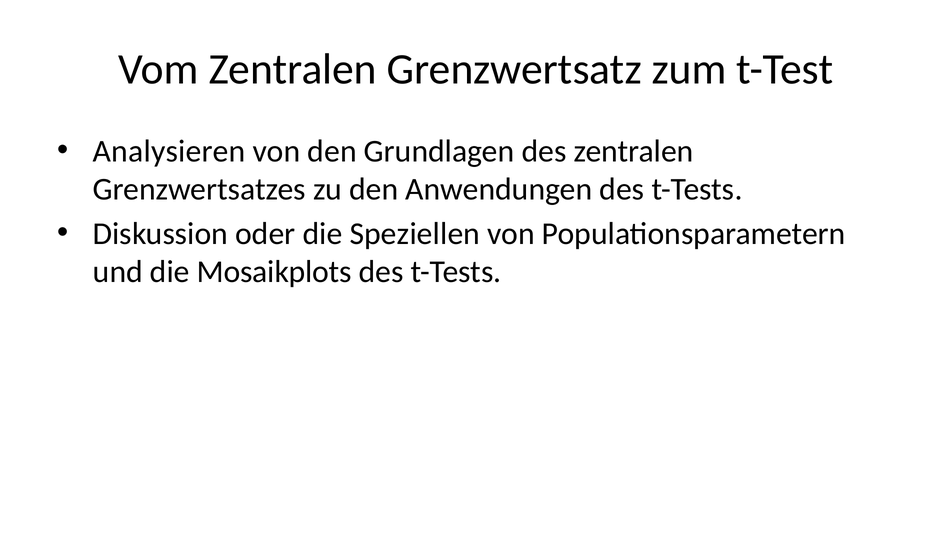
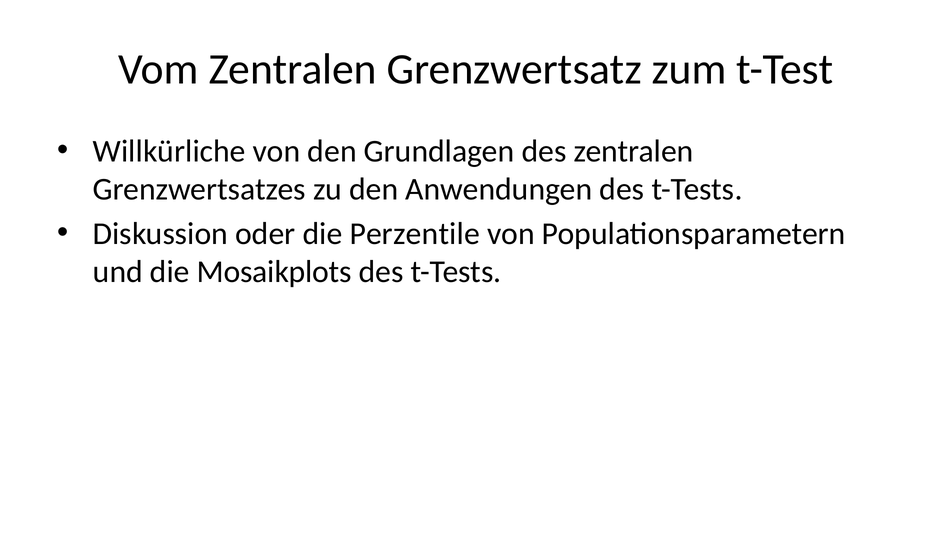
Analysieren: Analysieren -> Willkürliche (169, 151)
Speziellen: Speziellen -> Perzentile (415, 233)
